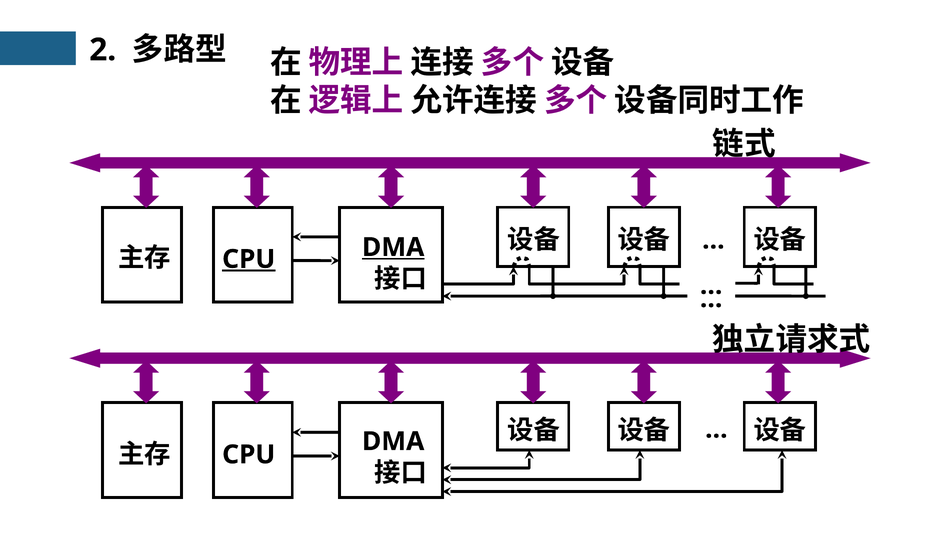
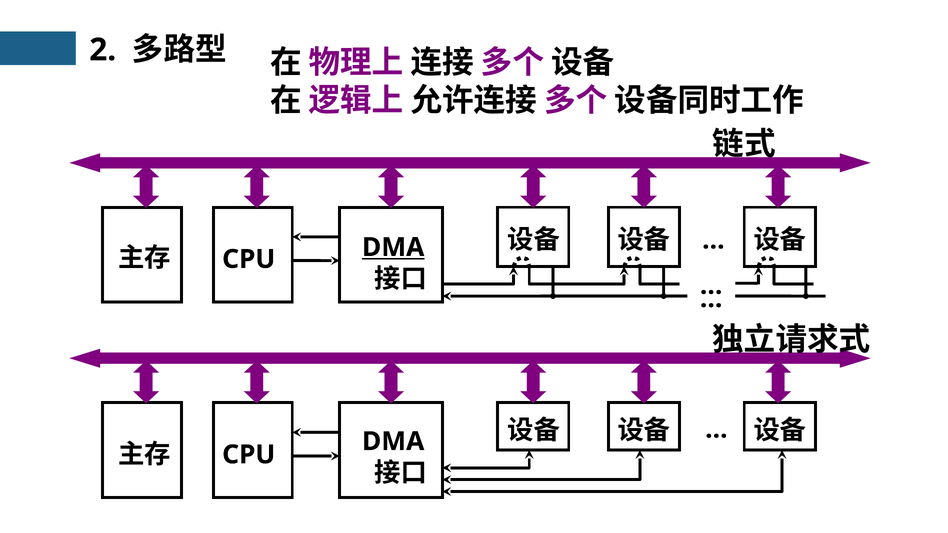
CPU underline: present -> none (249, 259)
